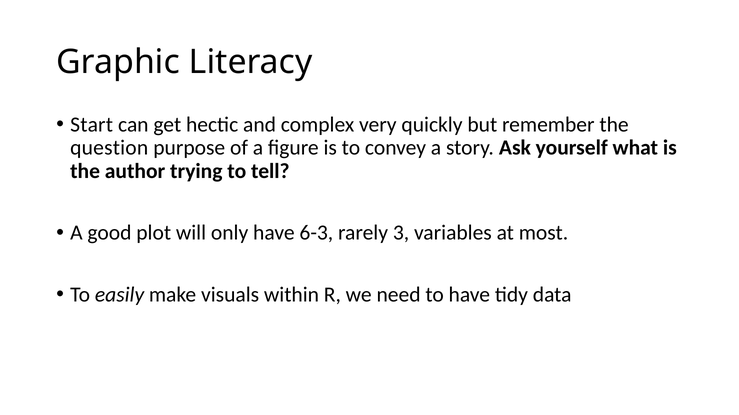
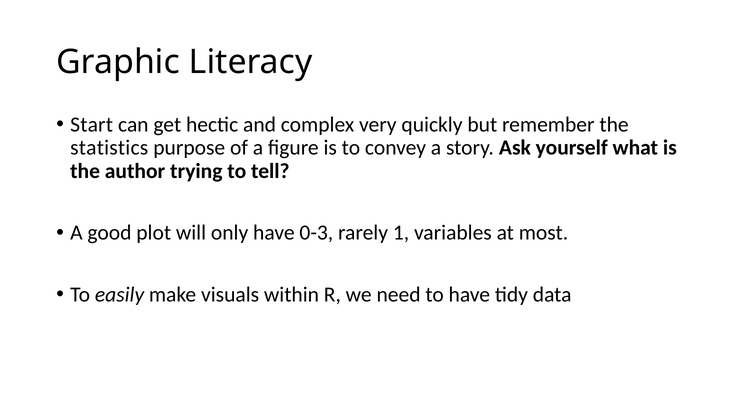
question: question -> statistics (109, 148)
6-3: 6-3 -> 0-3 (316, 233)
3: 3 -> 1 (401, 233)
